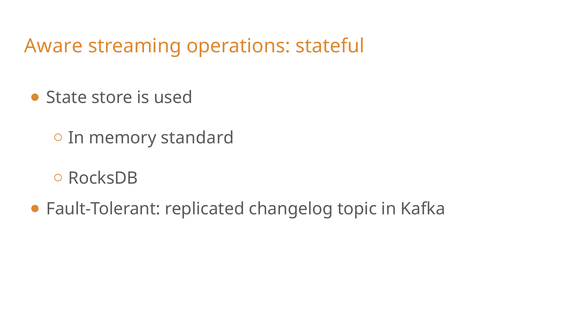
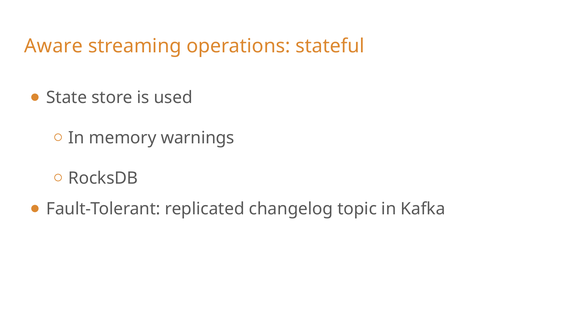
standard: standard -> warnings (198, 138)
